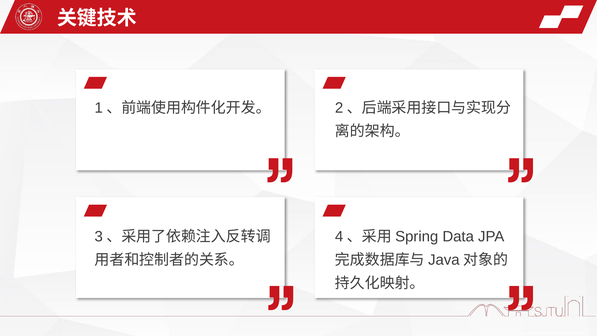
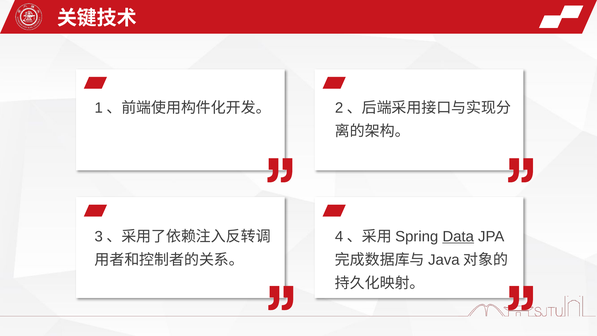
Data underline: none -> present (458, 236)
